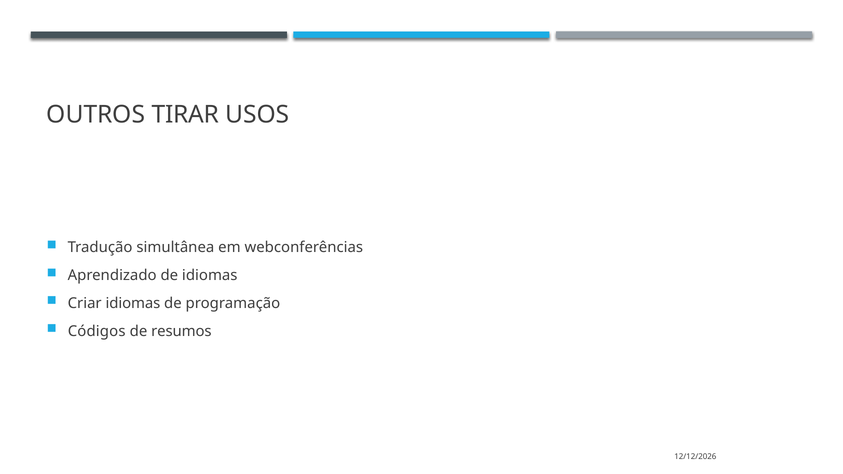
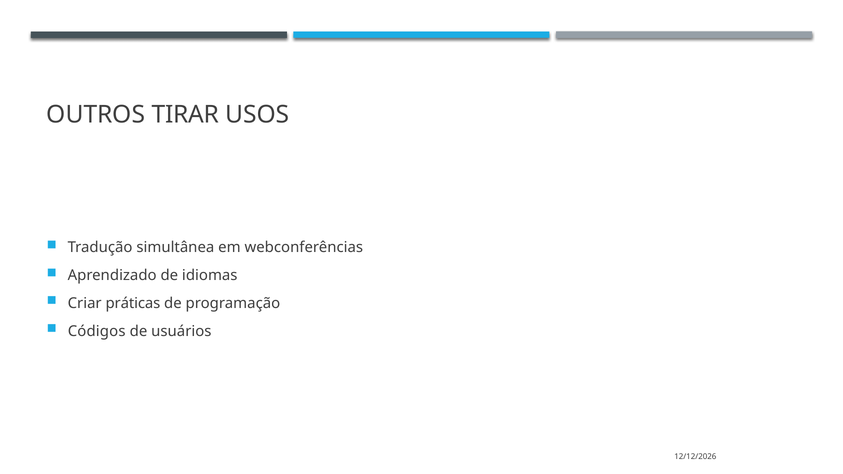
Criar idiomas: idiomas -> práticas (133, 303)
resumos: resumos -> usuários (181, 331)
